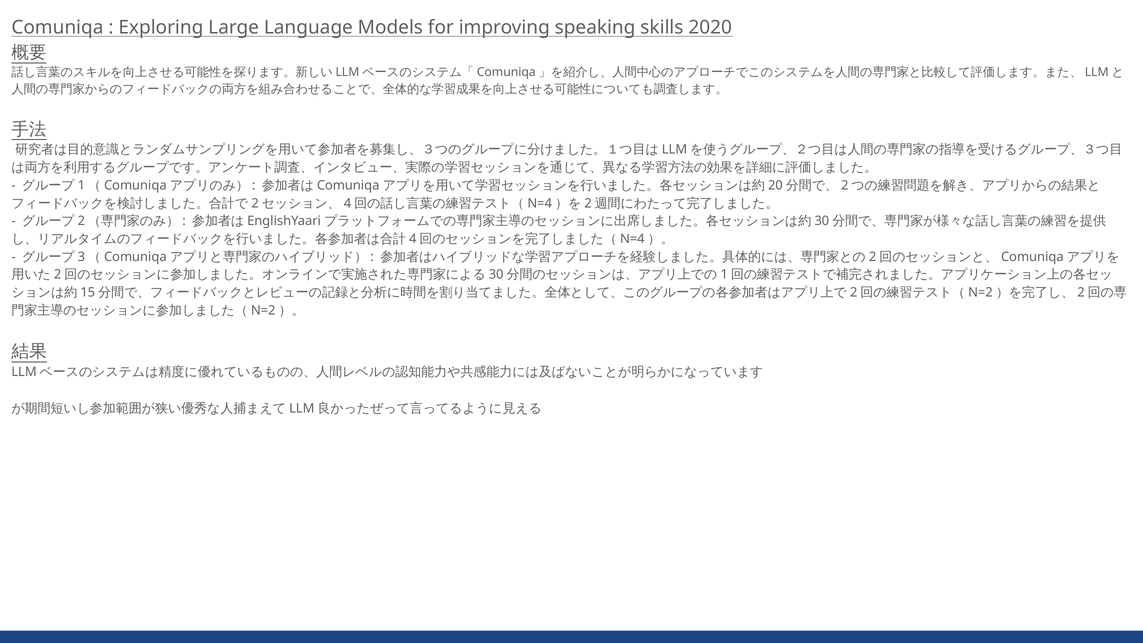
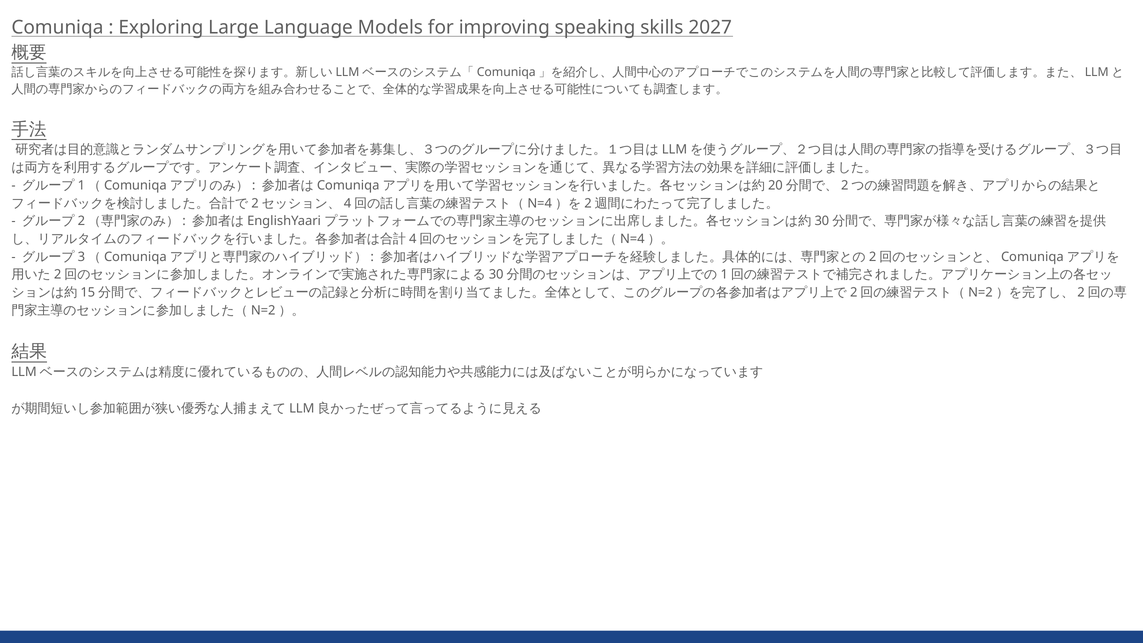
2020: 2020 -> 2027 (710, 28)
